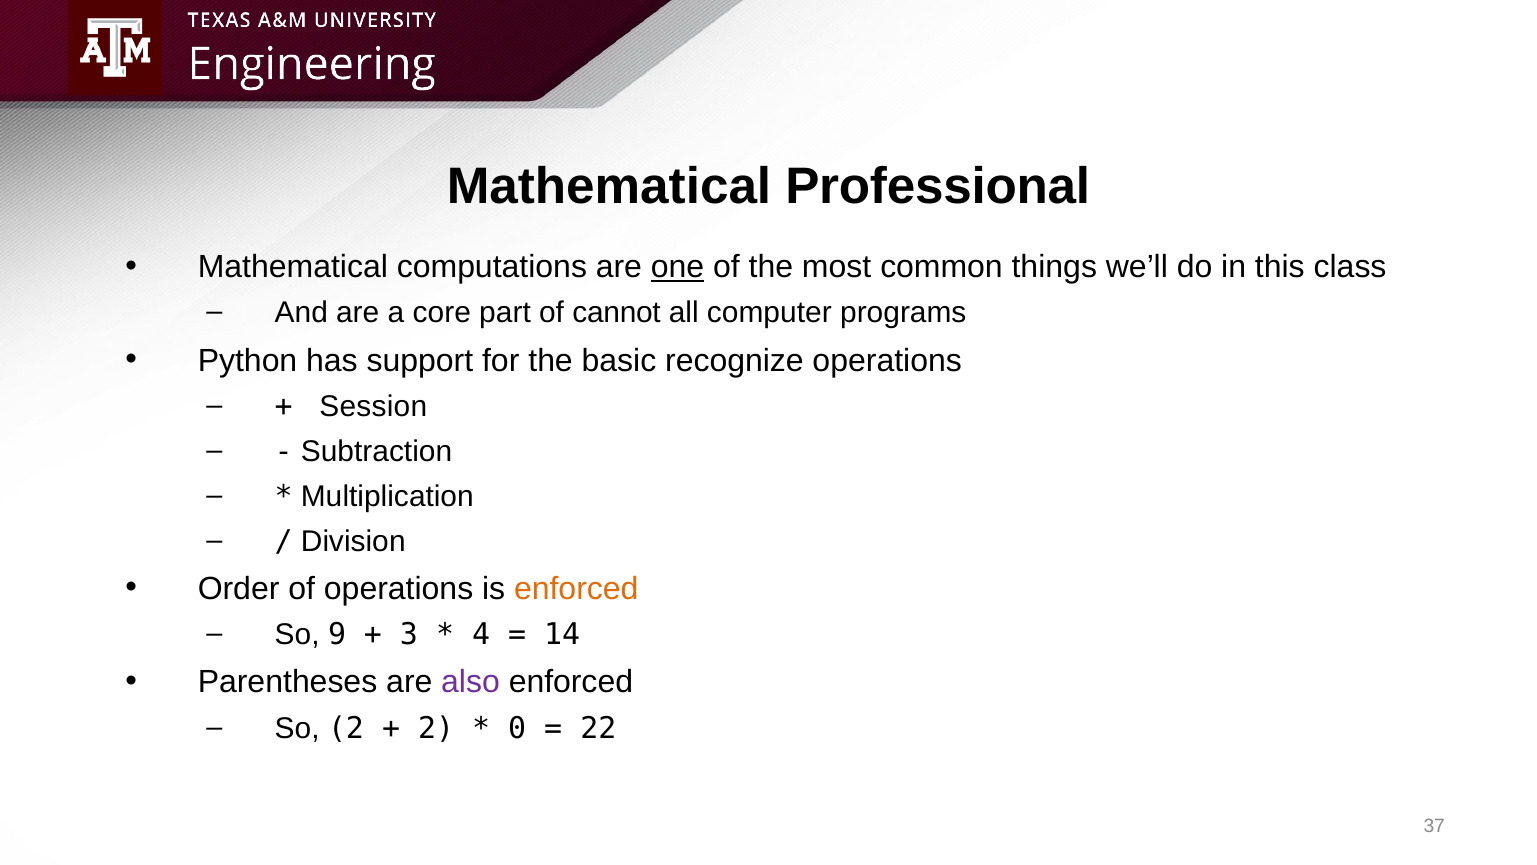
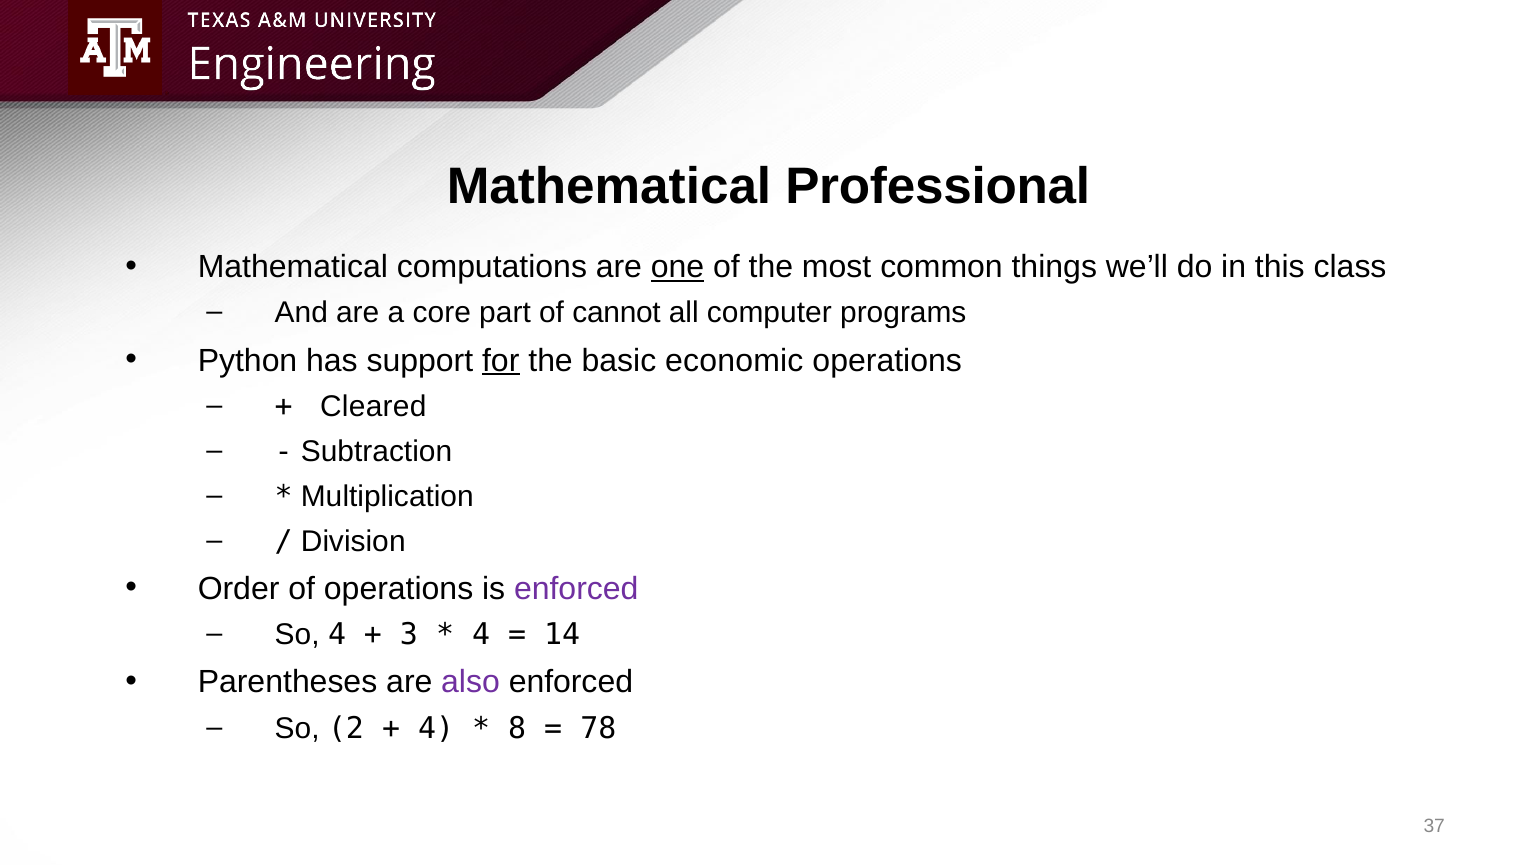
for underline: none -> present (501, 360)
recognize: recognize -> economic (734, 360)
Session: Session -> Cleared (373, 406)
enforced colour: orange -> purple (576, 588)
So 9: 9 -> 4 (337, 634)
2: 2 -> 4 (436, 728)
0: 0 -> 8 (517, 728)
22: 22 -> 78 (598, 728)
